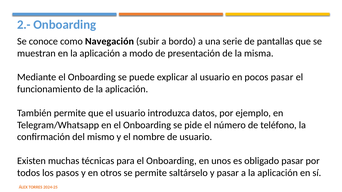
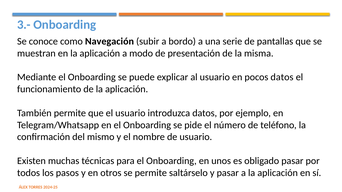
2.-: 2.- -> 3.- (24, 25)
pocos pasar: pasar -> datos (282, 77)
